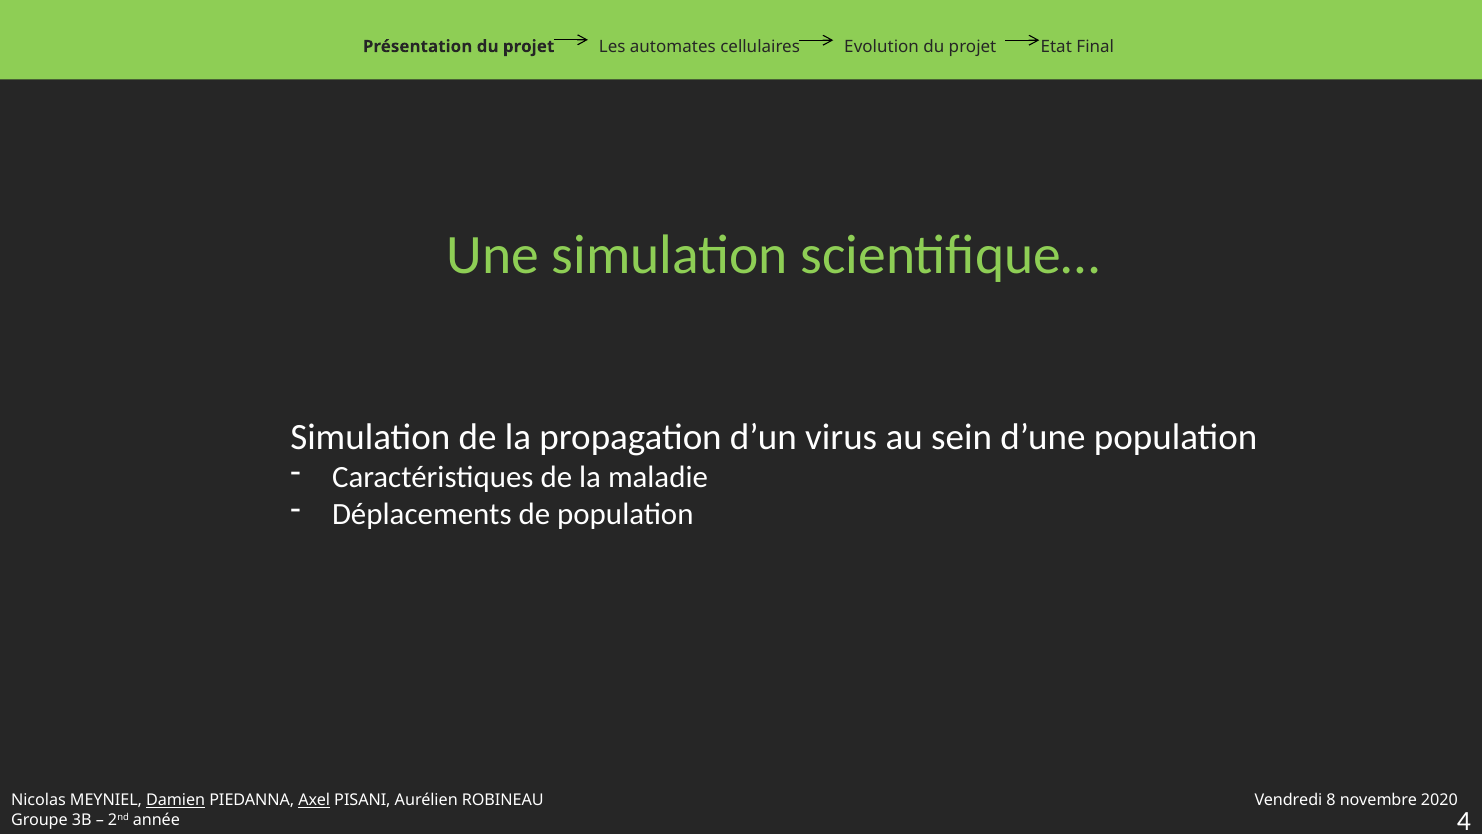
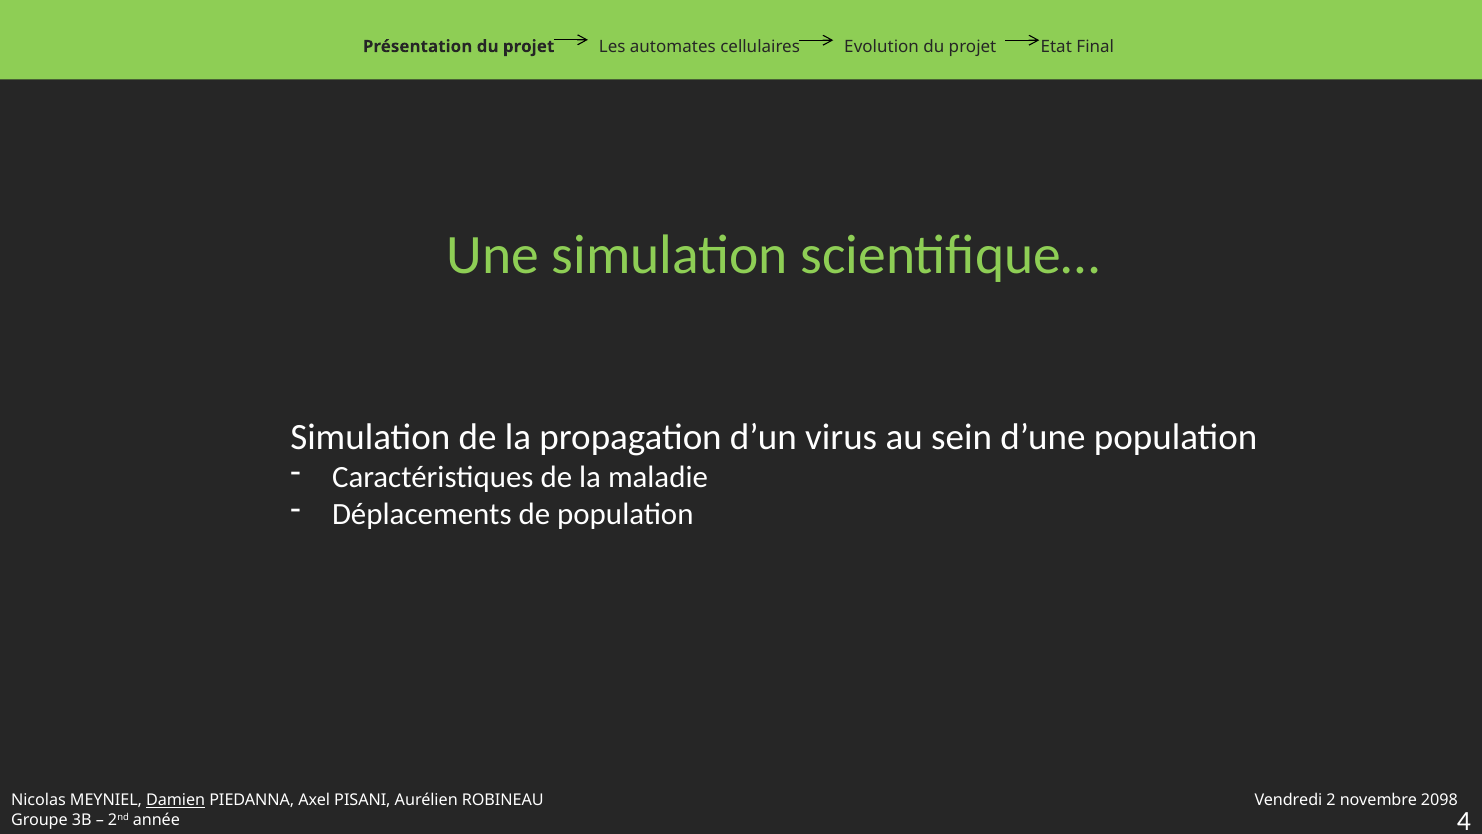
Axel underline: present -> none (314, 800)
8: 8 -> 2 (1331, 800)
2020: 2020 -> 2098 (1439, 800)
